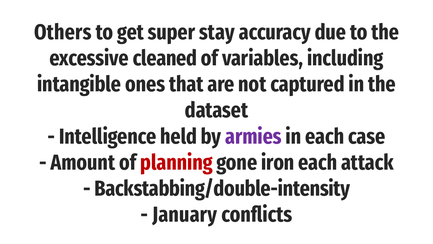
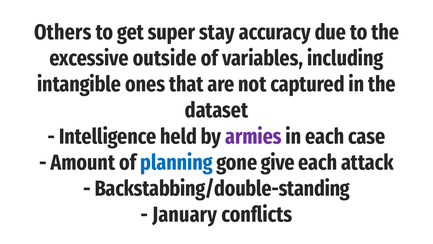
cleaned: cleaned -> outside (165, 58)
planning colour: red -> blue (176, 162)
iron: iron -> give (278, 162)
Backstabbing/double-intensity: Backstabbing/double-intensity -> Backstabbing/double-standing (222, 188)
